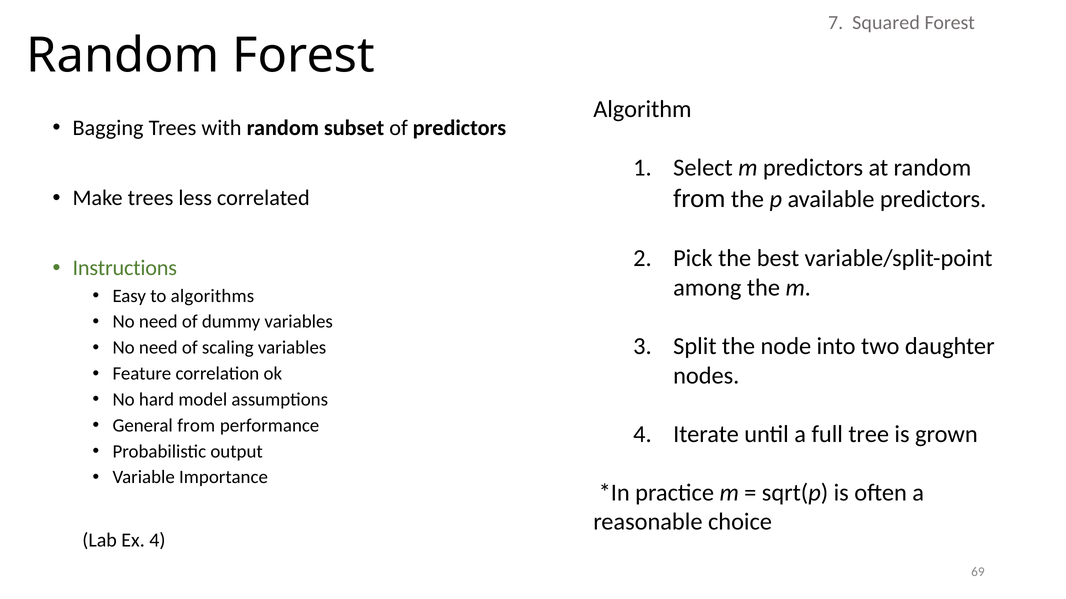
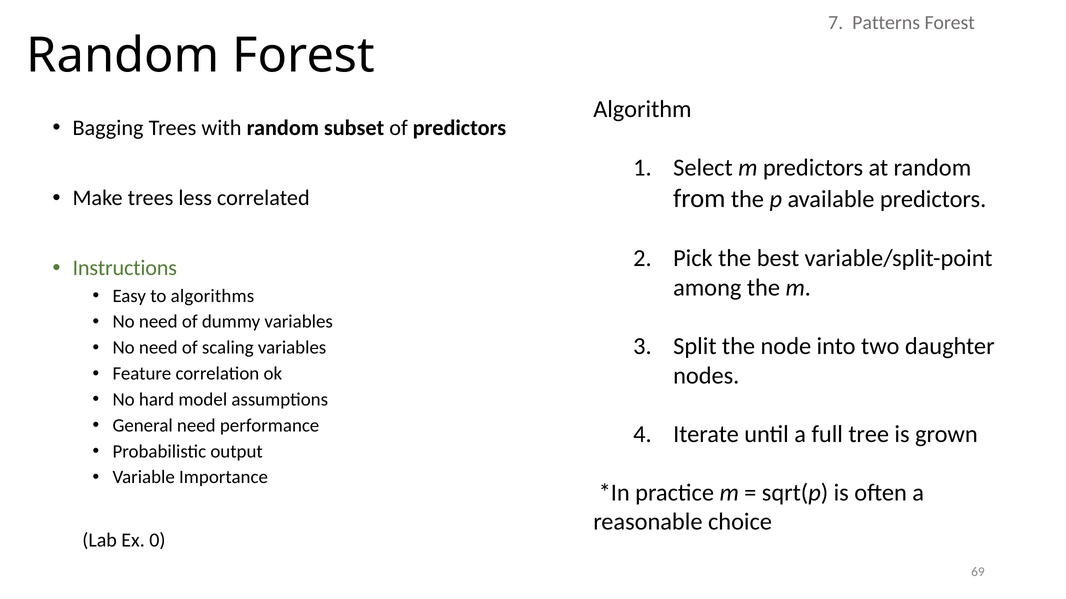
Squared: Squared -> Patterns (886, 23)
General from: from -> need (196, 426)
Ex 4: 4 -> 0 (157, 541)
